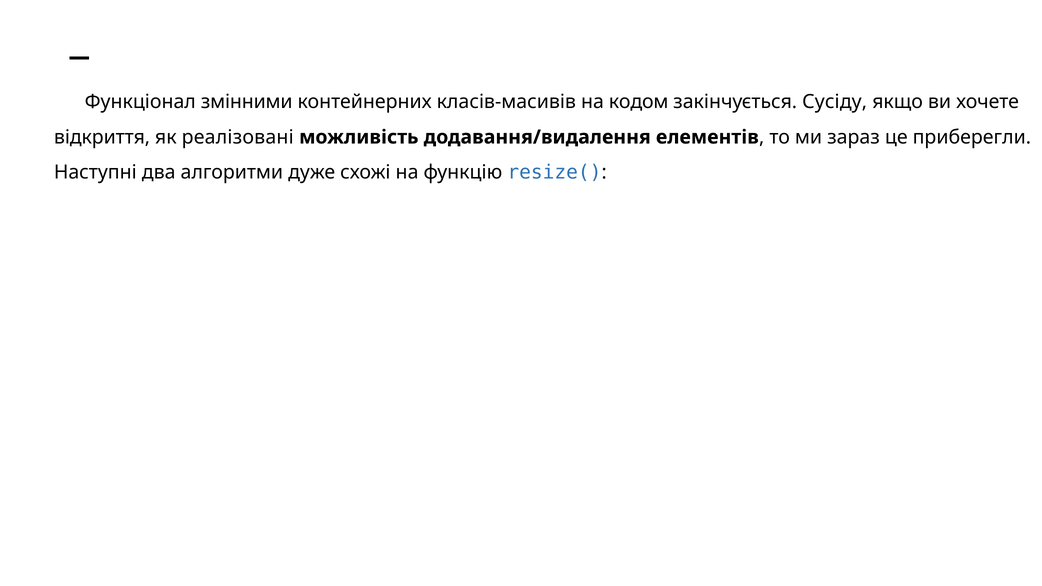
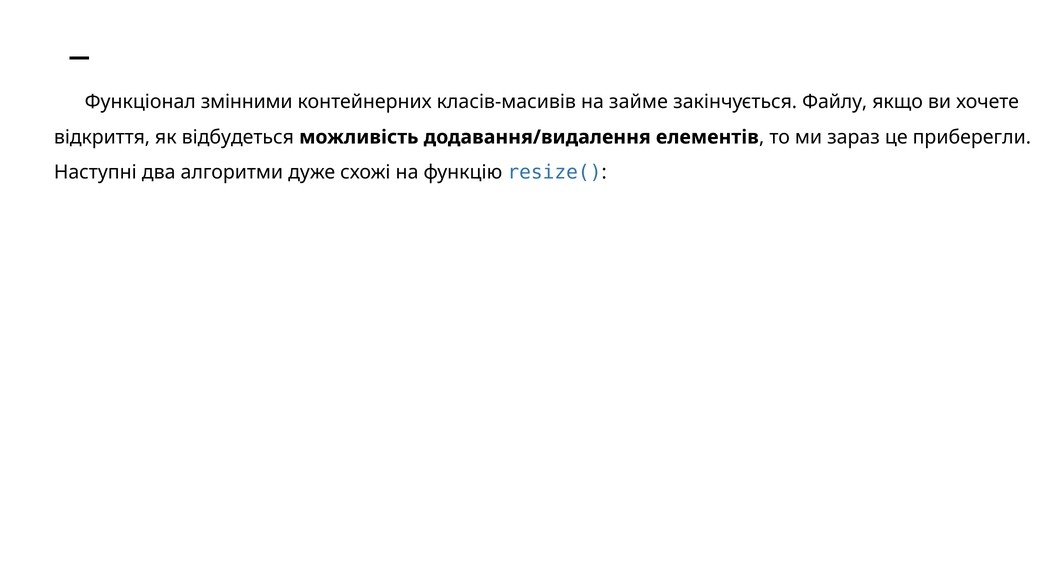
кодом: кодом -> займе (638, 102)
Сусіду: Сусіду -> Файлу (835, 102)
реалізовані: реалізовані -> відбудеться (238, 137)
